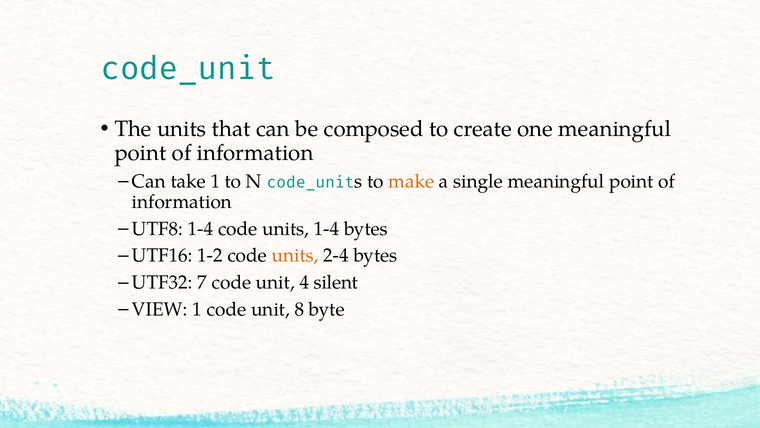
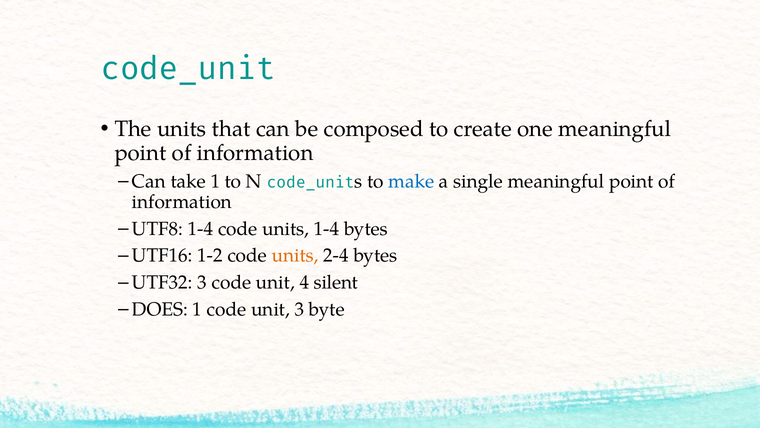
make colour: orange -> blue (411, 181)
UTF32 7: 7 -> 3 (202, 282)
VIEW: VIEW -> DOES (160, 309)
unit 8: 8 -> 3 (299, 309)
